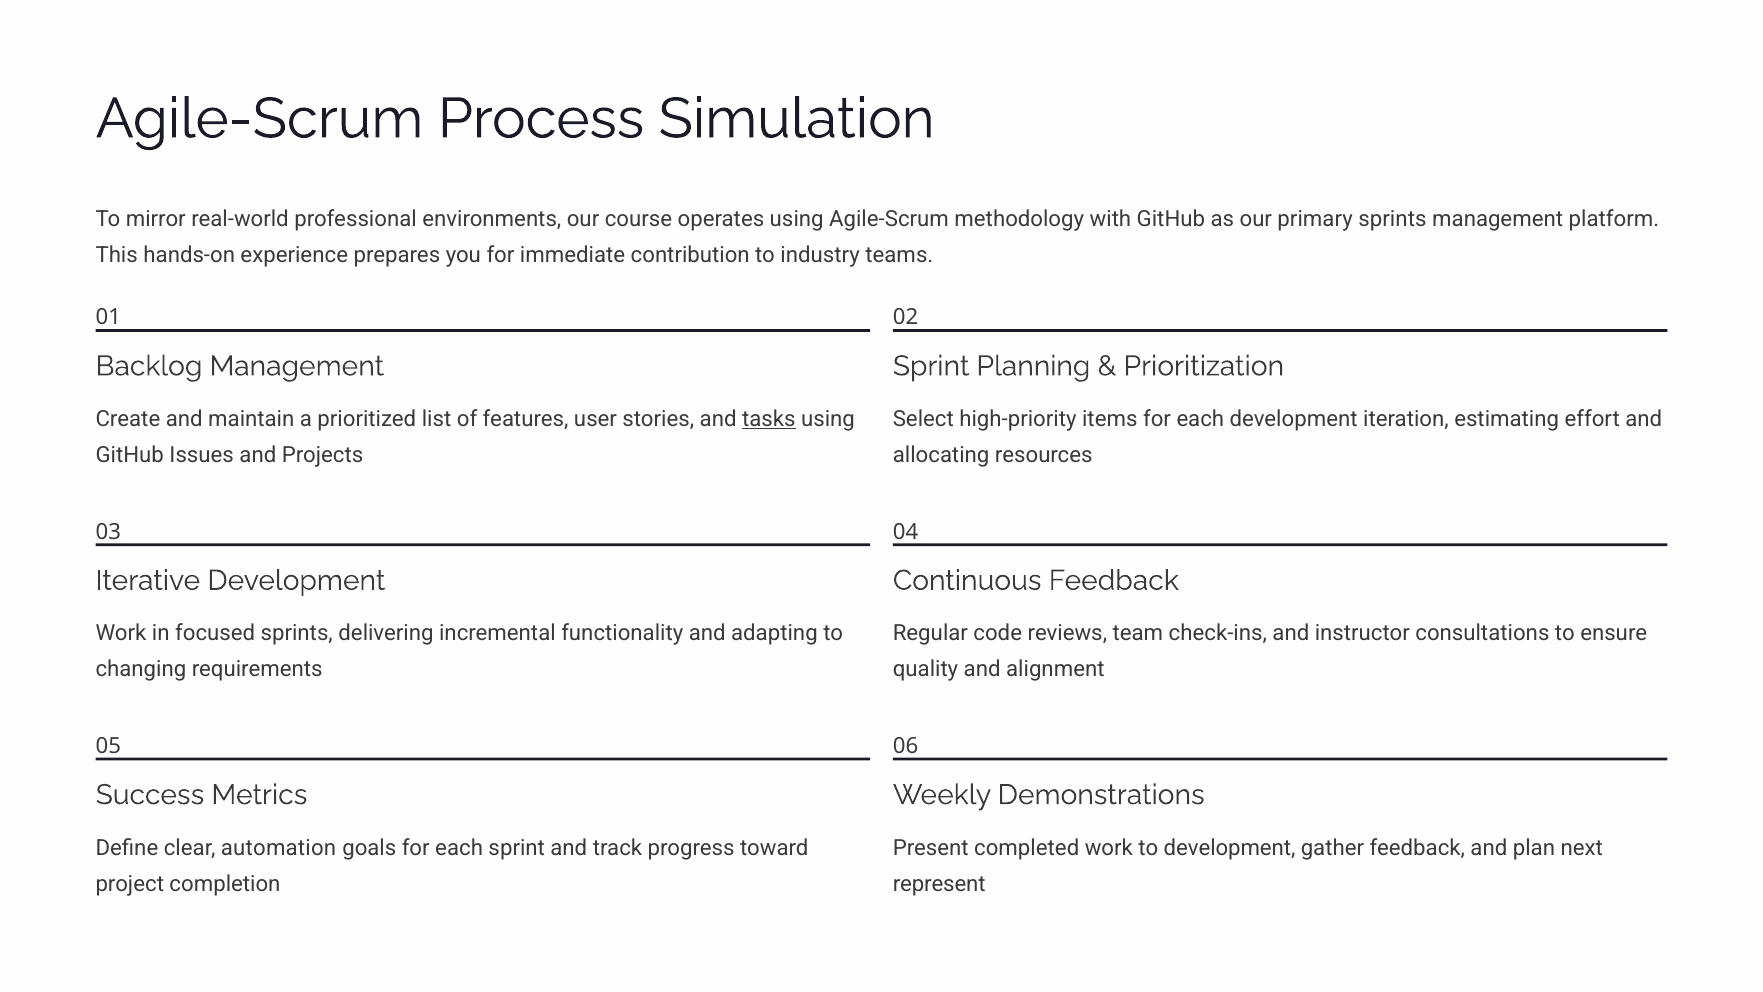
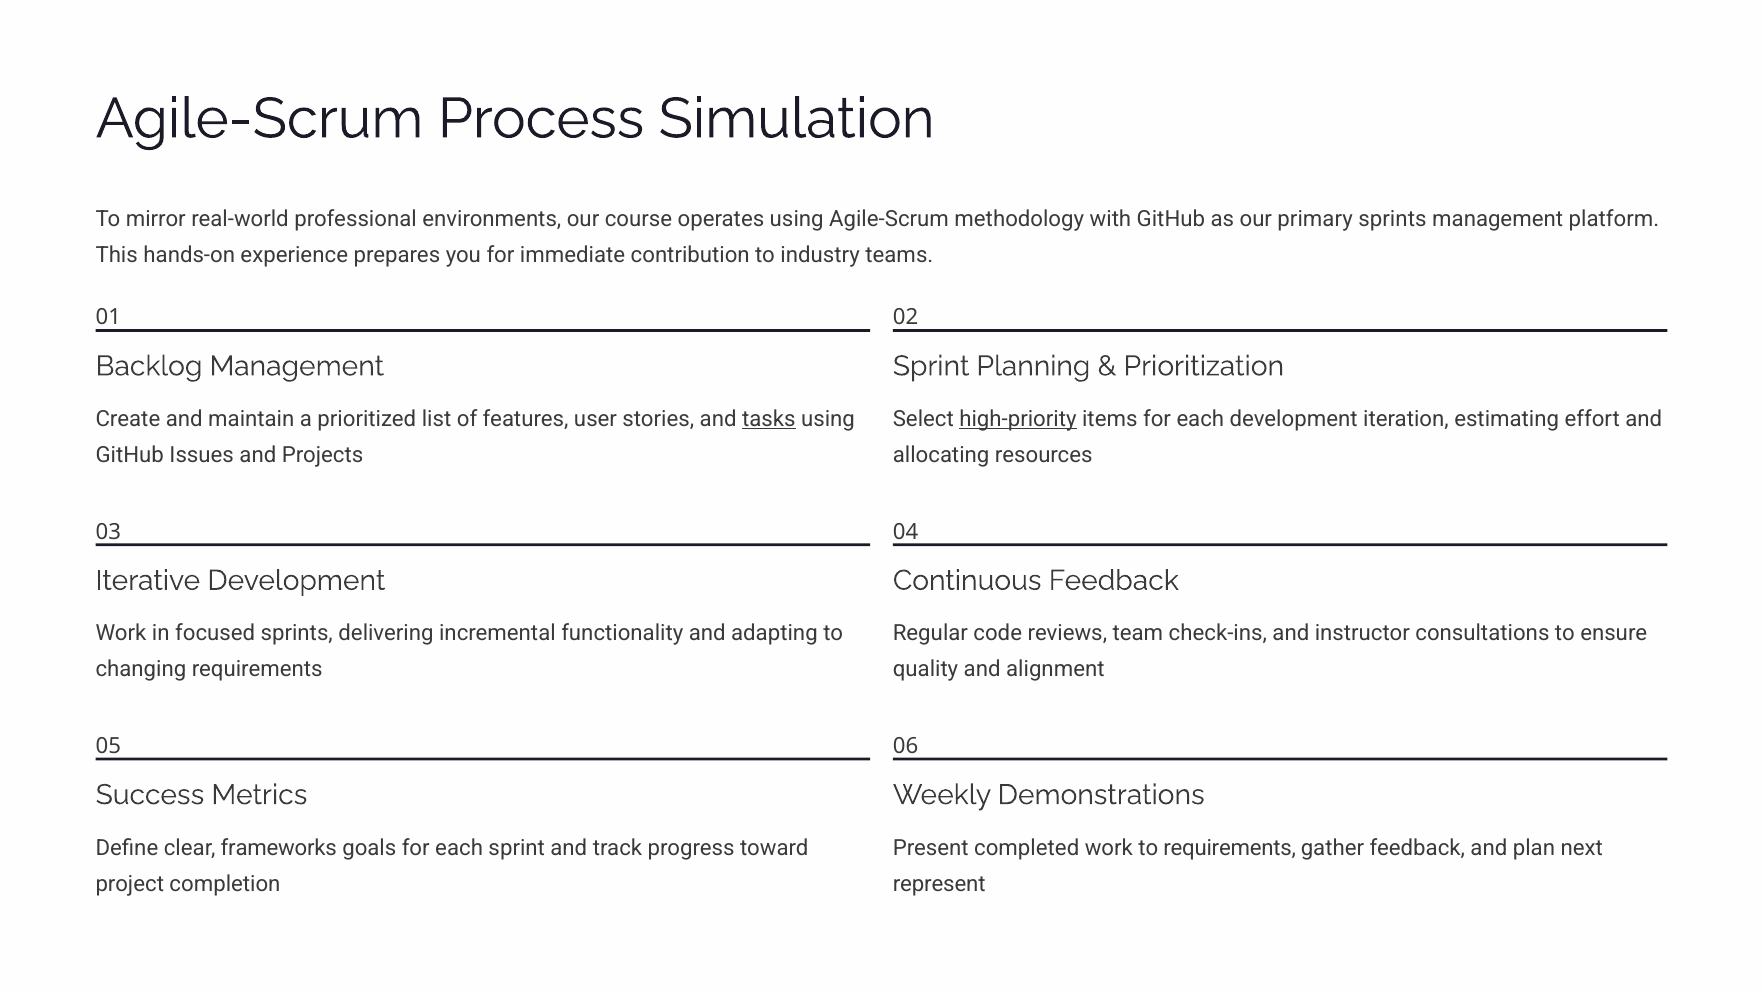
high-priority underline: none -> present (1018, 419)
automation: automation -> frameworks (279, 848)
to development: development -> requirements (1230, 848)
